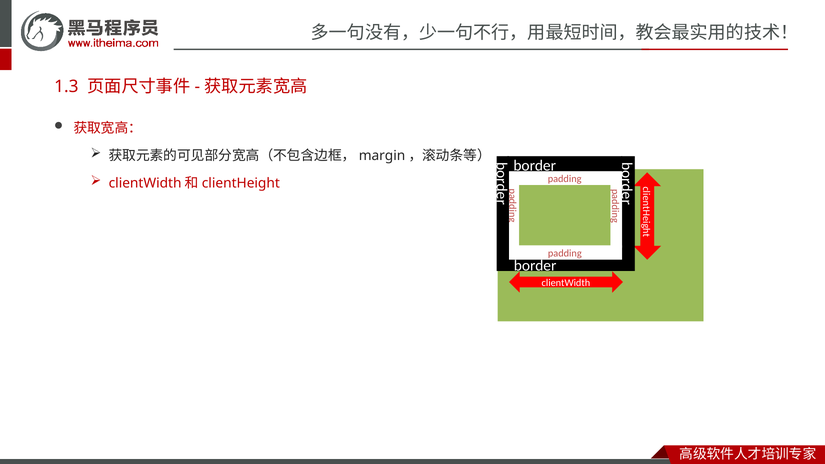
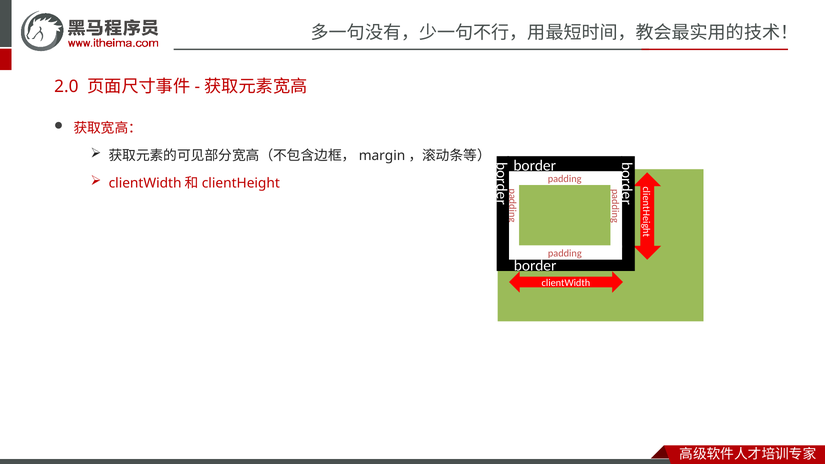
1.3: 1.3 -> 2.0 (66, 87)
